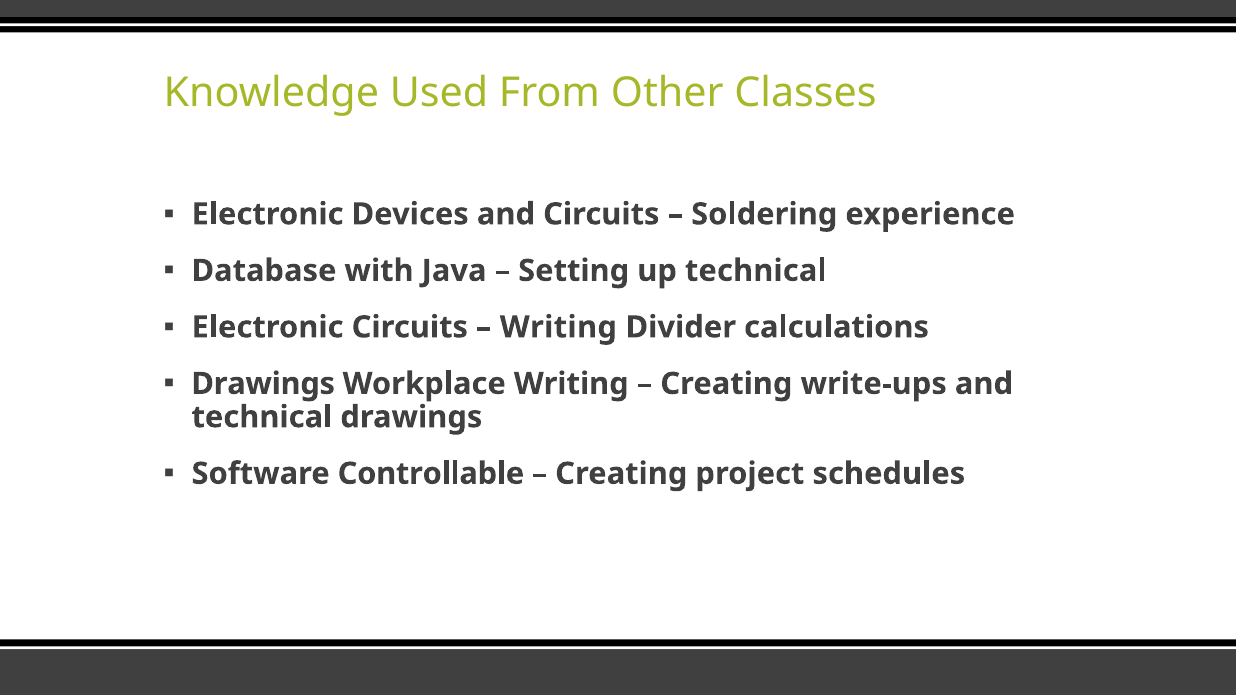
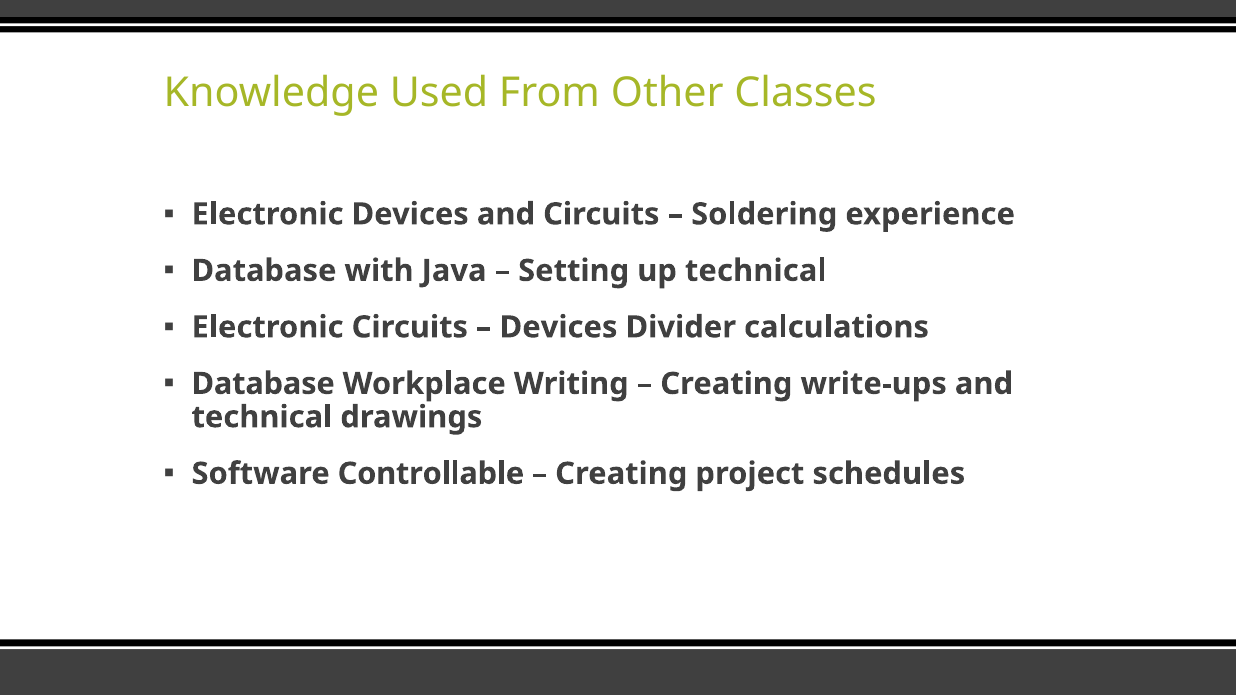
Writing: Writing -> Devices (559, 327)
Drawings: Drawings -> Database (263, 384)
